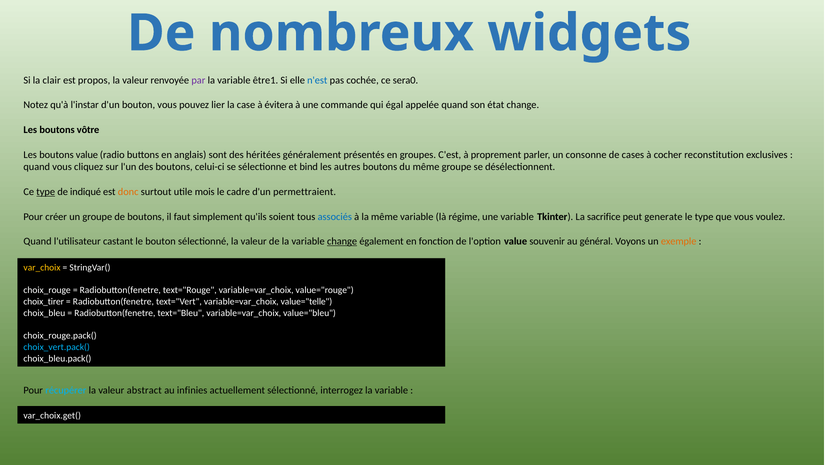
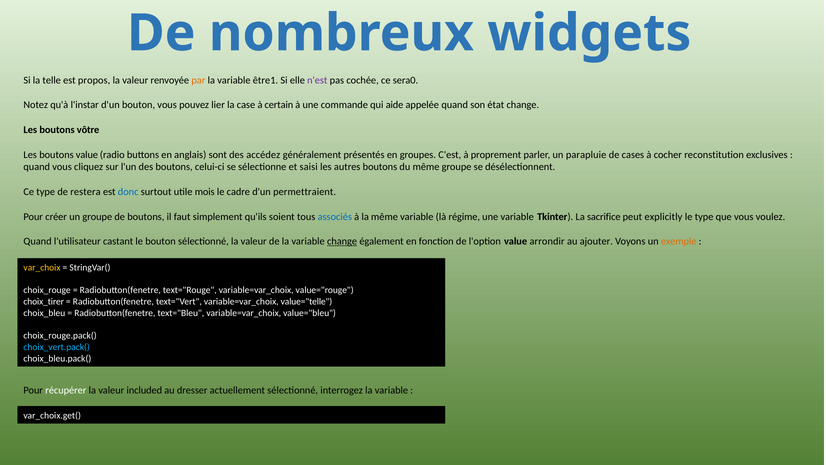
clair: clair -> telle (52, 80)
par colour: purple -> orange (198, 80)
n'est colour: blue -> purple (317, 80)
évitera: évitera -> certain (279, 105)
égal: égal -> aide (395, 105)
héritées: héritées -> accédez (263, 155)
consonne: consonne -> parapluie (586, 155)
bind: bind -> saisi (309, 167)
type underline: present -> none (46, 192)
indiqué: indiqué -> restera (85, 192)
donc colour: orange -> blue (128, 192)
generate: generate -> explicitly (663, 216)
souvenir: souvenir -> arrondir (547, 241)
général: général -> ajouter (596, 241)
récupérer colour: light blue -> white (66, 390)
abstract: abstract -> included (144, 390)
infinies: infinies -> dresser (192, 390)
